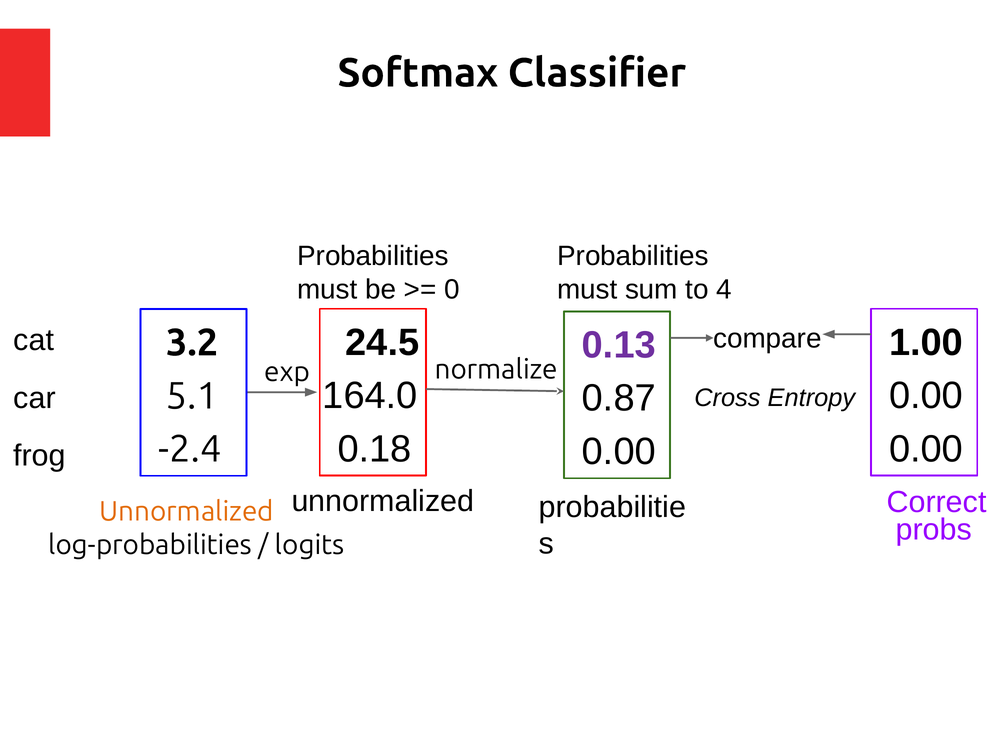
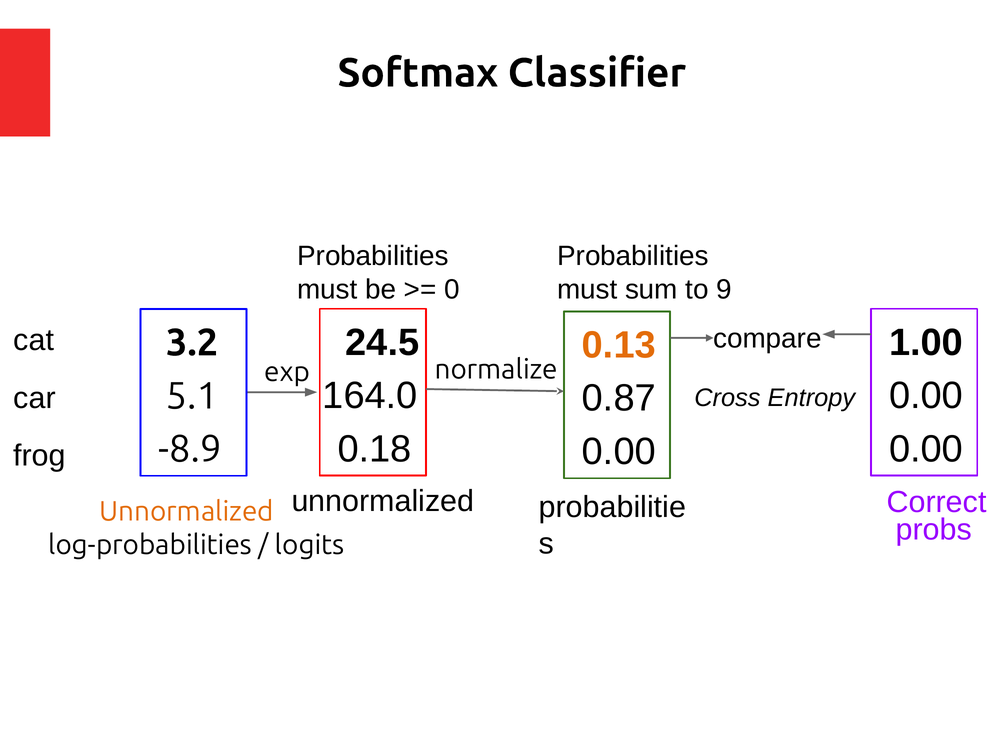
4: 4 -> 9 (724, 290)
0.13 colour: purple -> orange (619, 345)
-2.4: -2.4 -> -8.9 (190, 449)
